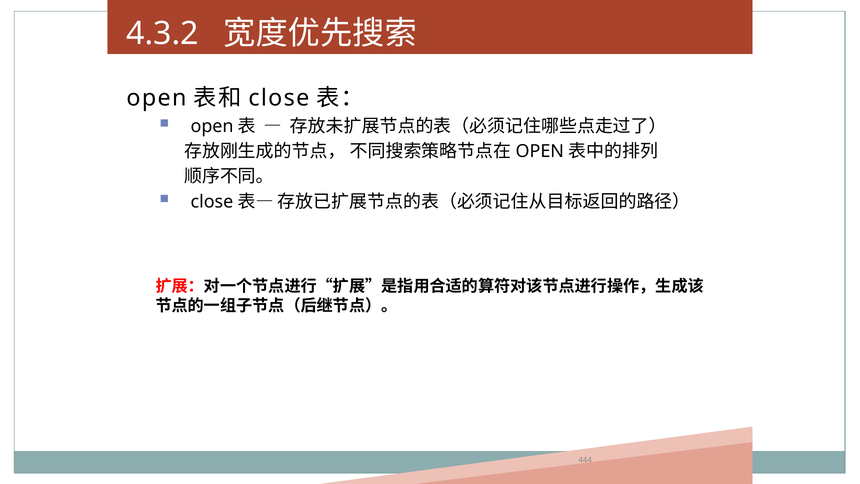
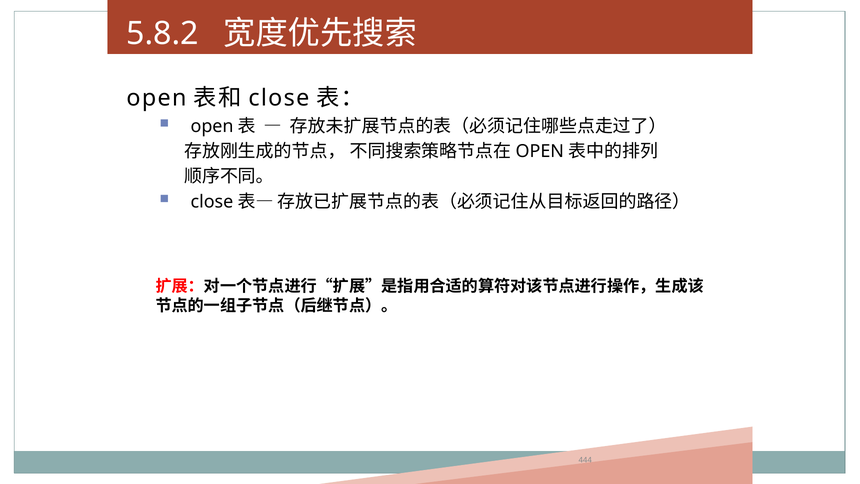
4.3.2: 4.3.2 -> 5.8.2 (163, 34)
